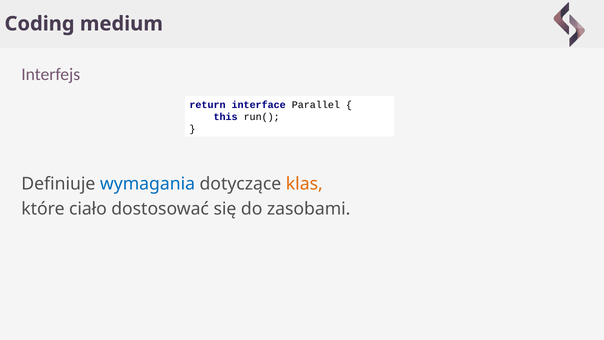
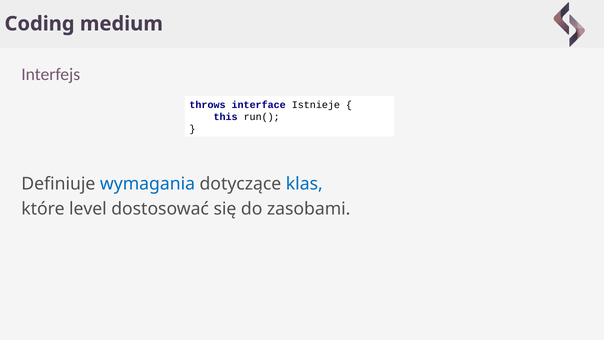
return: return -> throws (208, 105)
Parallel: Parallel -> Istnieje (316, 105)
klas colour: orange -> blue (304, 184)
ciało: ciało -> level (88, 209)
